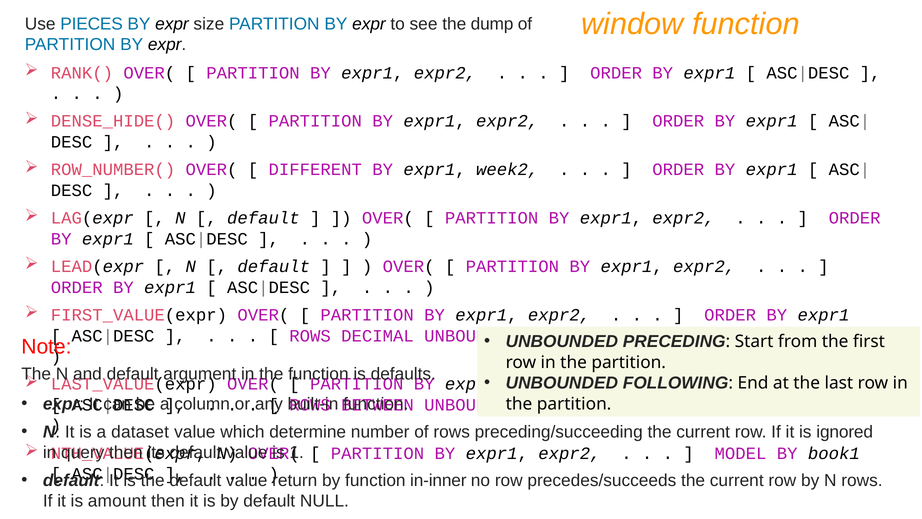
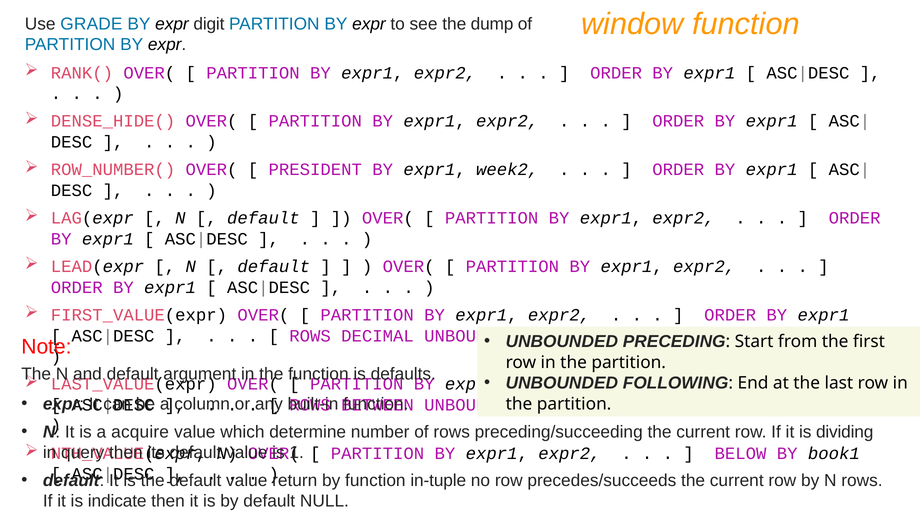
PIECES: PIECES -> GRADE (91, 24)
size: size -> digit (209, 24)
DIFFERENT: DIFFERENT -> PRESIDENT (315, 170)
dataset: dataset -> acquire (140, 432)
ignored: ignored -> dividing (845, 432)
MODEL: MODEL -> BELOW (741, 453)
in-inner: in-inner -> in-tuple (438, 480)
amount: amount -> indicate (117, 501)
